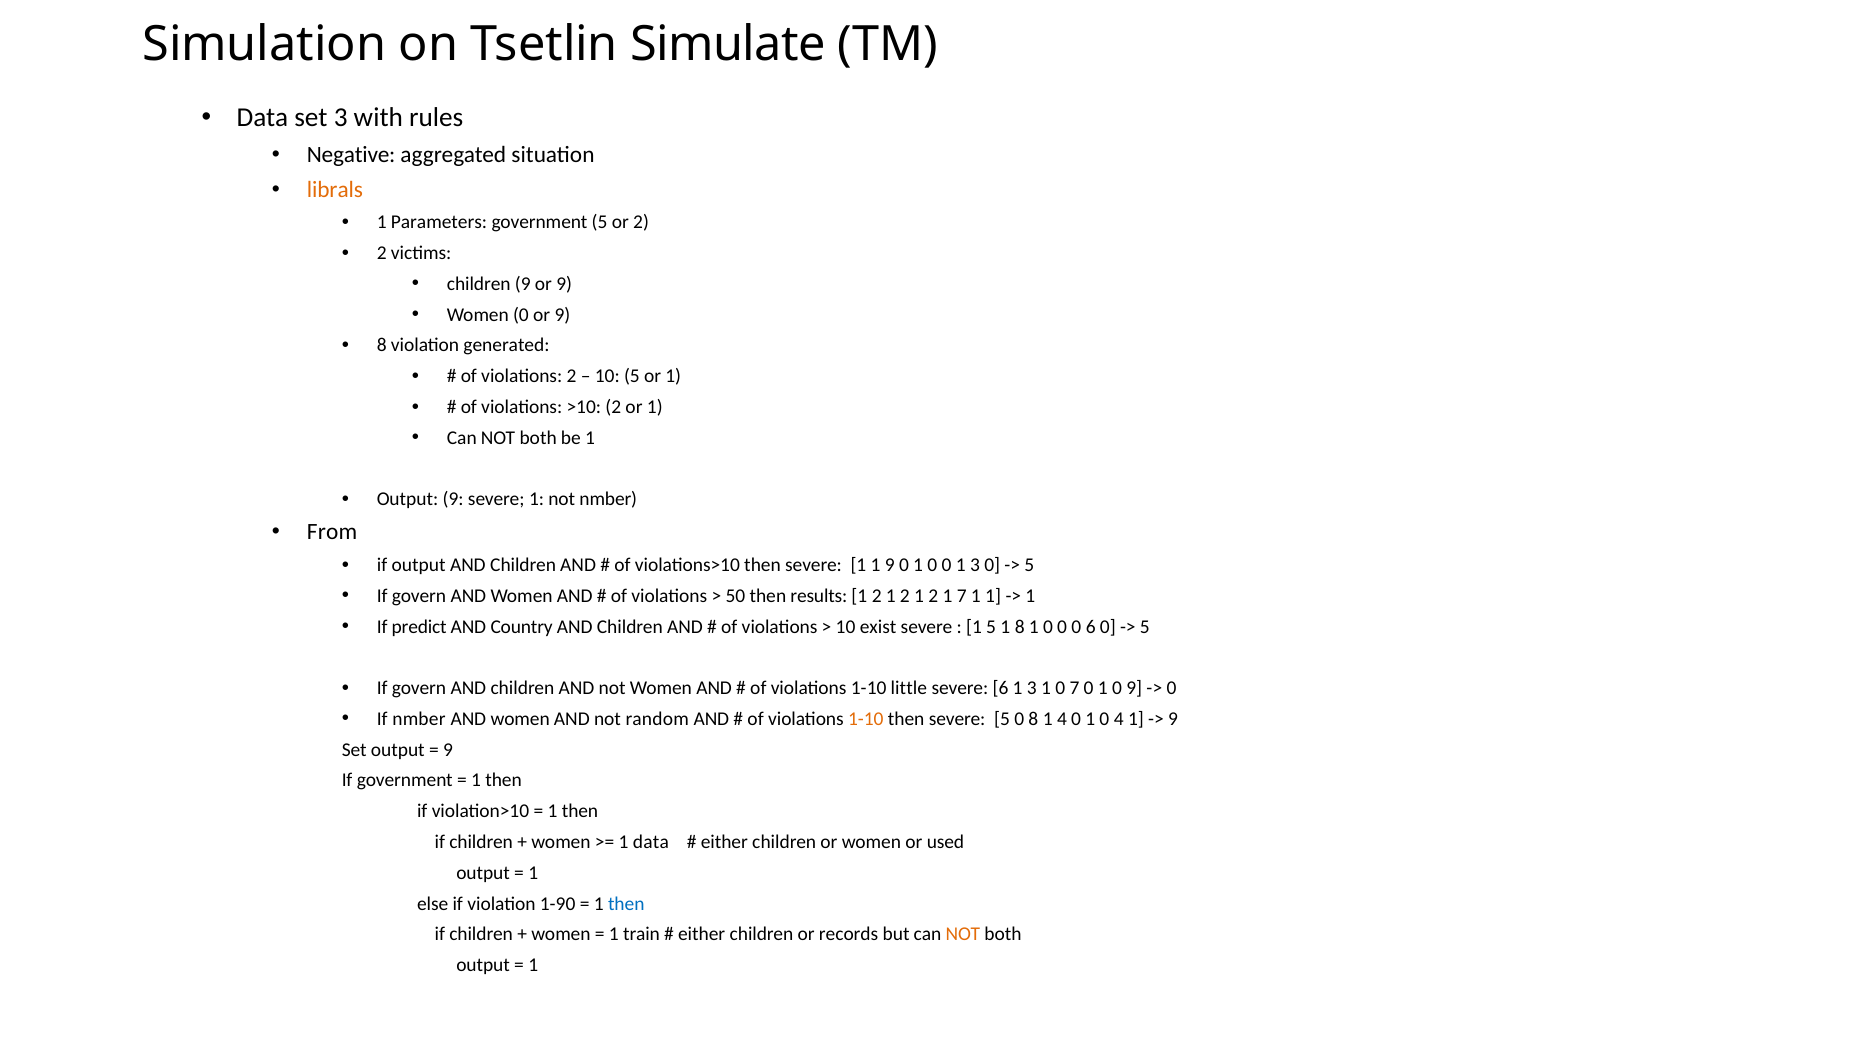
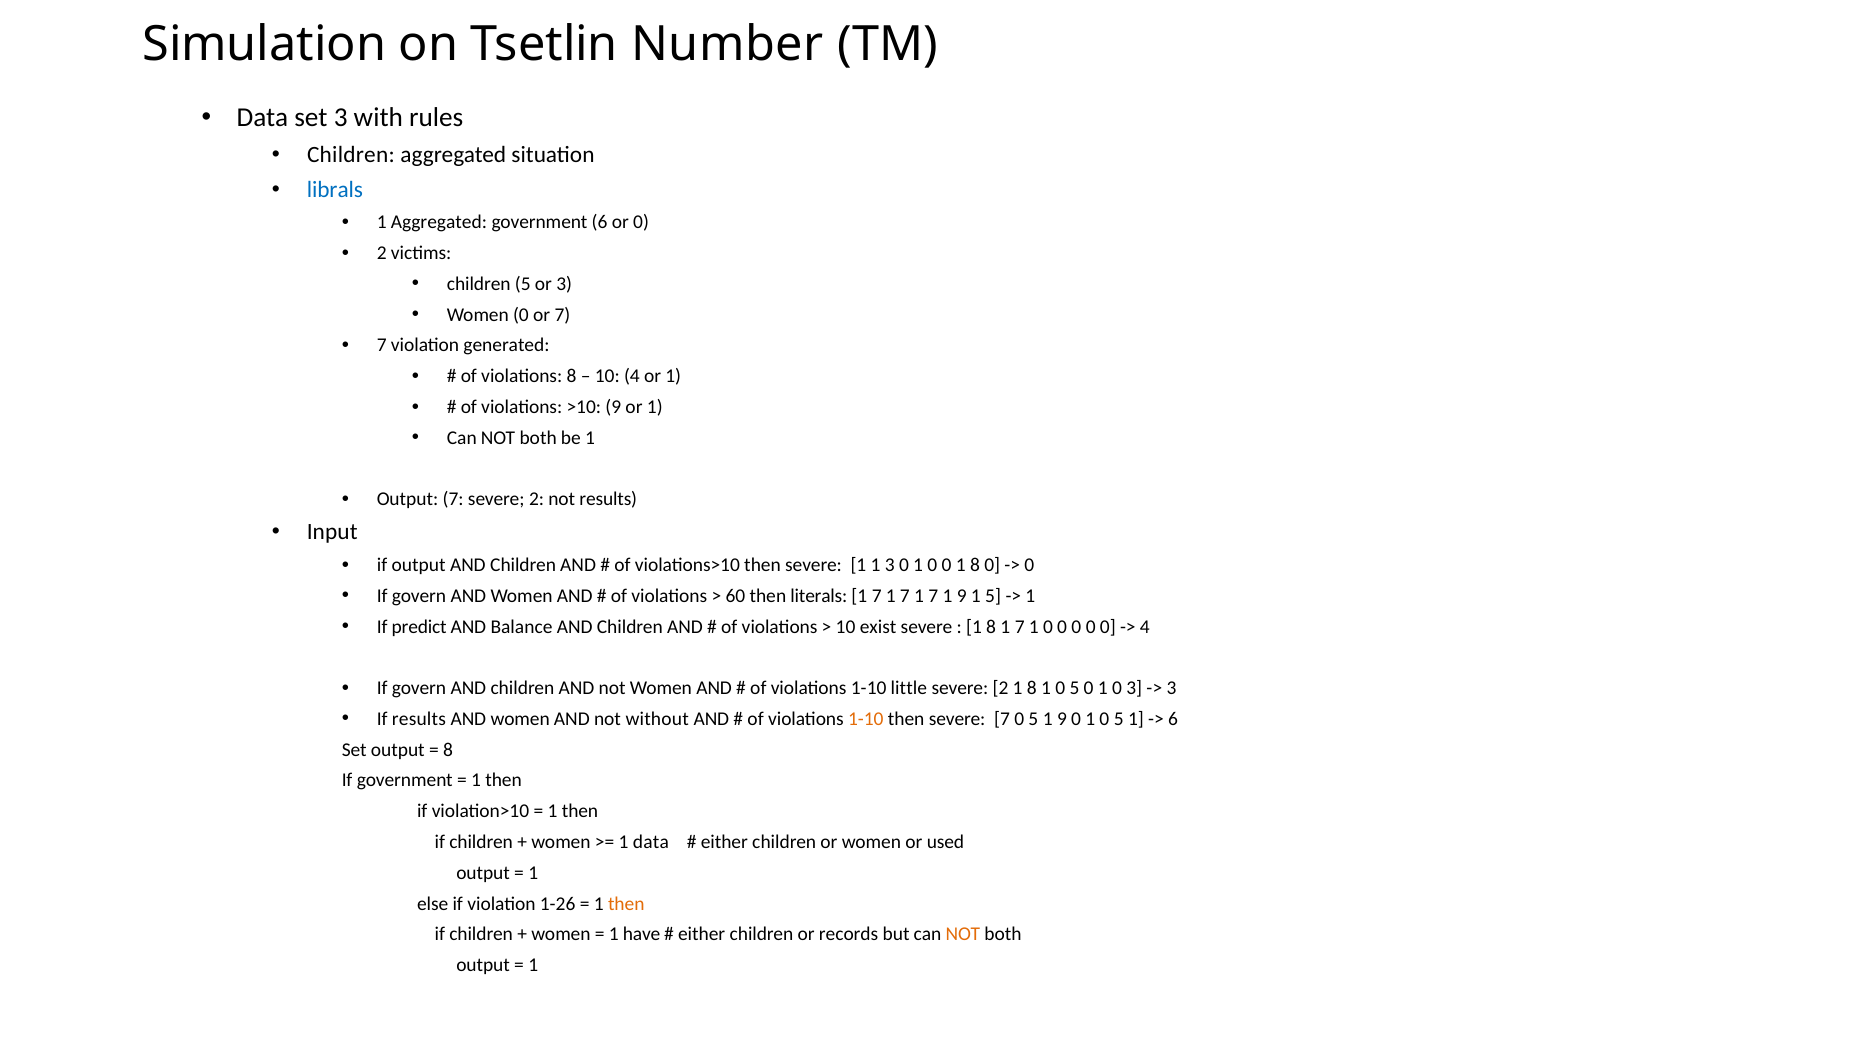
Simulate: Simulate -> Number (728, 45)
Negative: Negative -> Children (351, 155)
librals colour: orange -> blue (335, 189)
1 Parameters: Parameters -> Aggregated (439, 222)
government 5: 5 -> 6 (600, 222)
or 2: 2 -> 0 (641, 222)
children 9: 9 -> 5 (523, 284)
9: 9 -> 3 (564, 284)
0 or 9: 9 -> 7 (562, 315)
8: 8 -> 7 (382, 345)
violations 2: 2 -> 8 (572, 376)
10 5: 5 -> 4 (632, 376)
>10 2: 2 -> 9 (613, 407)
Output 9: 9 -> 7 (453, 499)
1: 1 -> 2 (537, 499)
not nmber: nmber -> results (608, 499)
From: From -> Input (332, 532)
1 9: 9 -> 3 (890, 565)
0 1 3: 3 -> 8 (975, 565)
5: 5 -> 0 (1029, 565)
50: 50 -> 60 (735, 596)
results: results -> literals (819, 596)
2: 2 -> 7 (877, 596)
2: 2 -> 7 (905, 596)
2: 2 -> 7 (933, 596)
7: 7 -> 9 (962, 596)
1: 1 -> 5 (993, 596)
Country: Country -> Balance (522, 626)
5: 5 -> 8 (991, 626)
8: 8 -> 7 (1020, 626)
6: 6 -> 0 (1091, 626)
5: 5 -> 4 (1145, 626)
6: 6 -> 2 (1000, 688)
3: 3 -> 8 (1032, 688)
7: 7 -> 5 (1075, 688)
0 9: 9 -> 3 (1134, 688)
0: 0 -> 3 (1171, 688)
If nmber: nmber -> results (419, 719)
random: random -> without (657, 719)
severe 5: 5 -> 7 (1002, 719)
8: 8 -> 5 (1033, 719)
4: 4 -> 9 (1062, 719)
0 1 0 4: 4 -> 5 (1119, 719)
9: 9 -> 6 (1173, 719)
9: 9 -> 8 (448, 750)
1-90: 1-90 -> 1-26 (558, 903)
then colour: blue -> orange (626, 903)
train: train -> have (642, 934)
